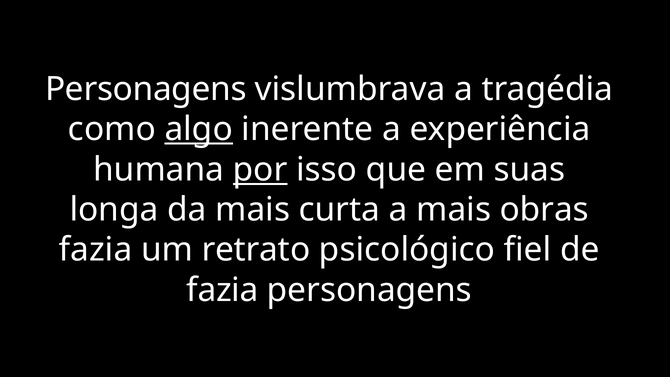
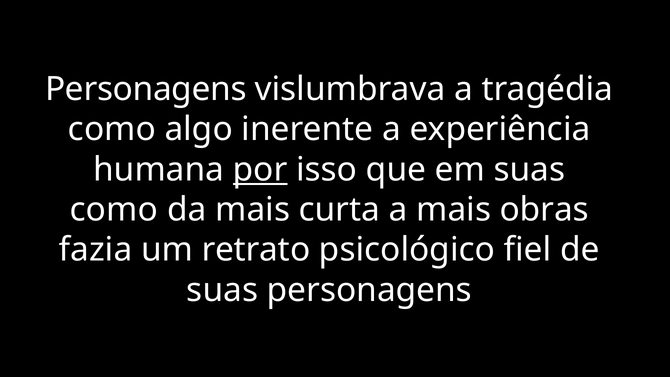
algo underline: present -> none (199, 129)
longa: longa -> como (114, 210)
fazia: fazia -> suas (222, 290)
